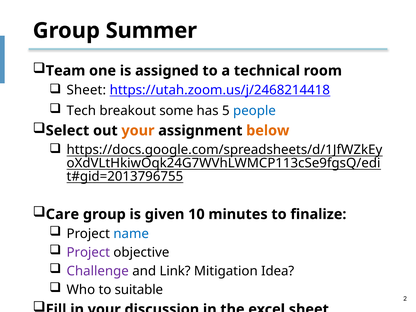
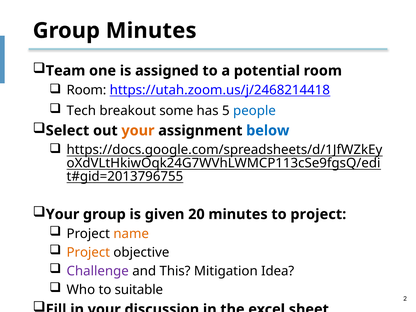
Group Summer: Summer -> Minutes (151, 31)
technical: technical -> potential (267, 71)
Sheet: Sheet -> Room (86, 90)
below colour: orange -> blue (268, 131)
Care: Care -> Your (63, 214)
10: 10 -> 20 (196, 214)
to finalize: finalize -> project (318, 214)
name colour: blue -> orange (131, 234)
Project colour: purple -> orange (88, 252)
Link: Link -> This (175, 271)
